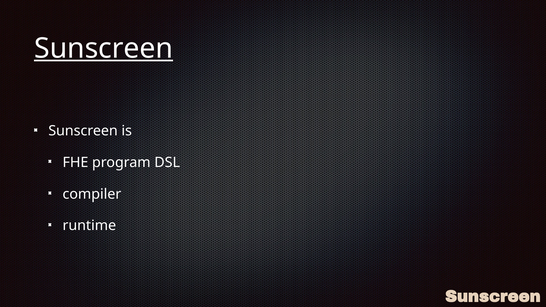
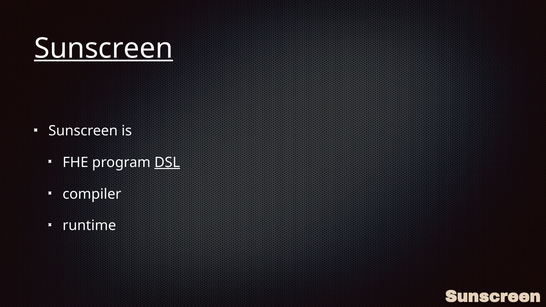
DSL underline: none -> present (167, 163)
